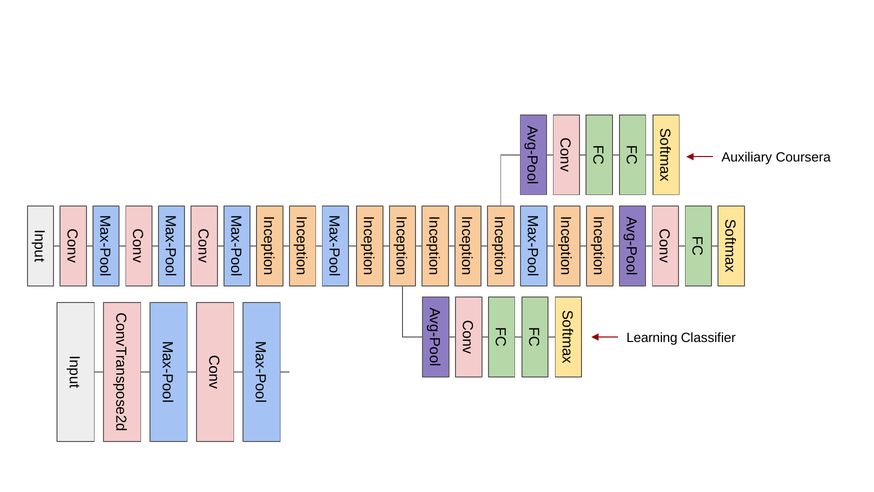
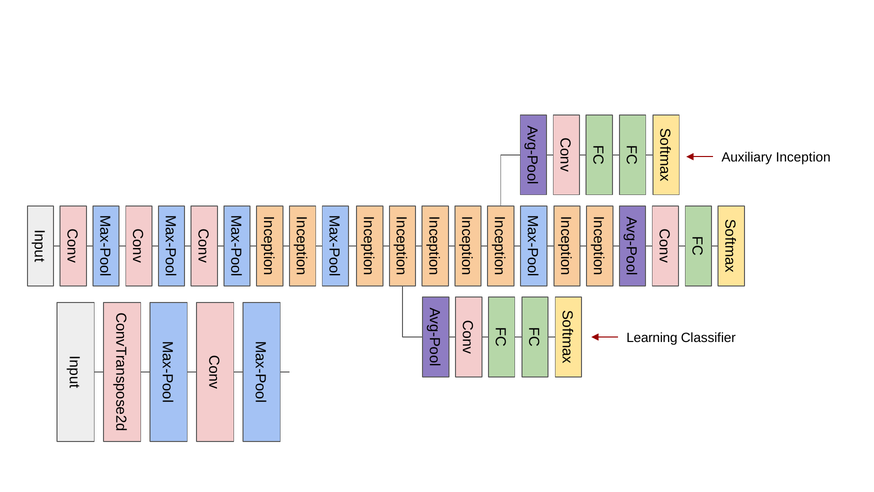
Coursera: Coursera -> Inception (803, 157)
